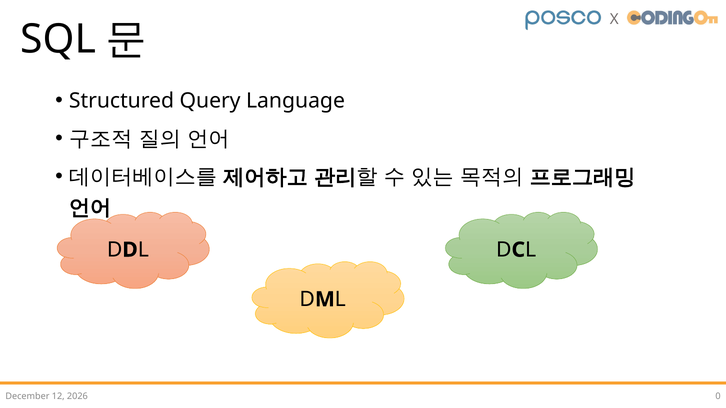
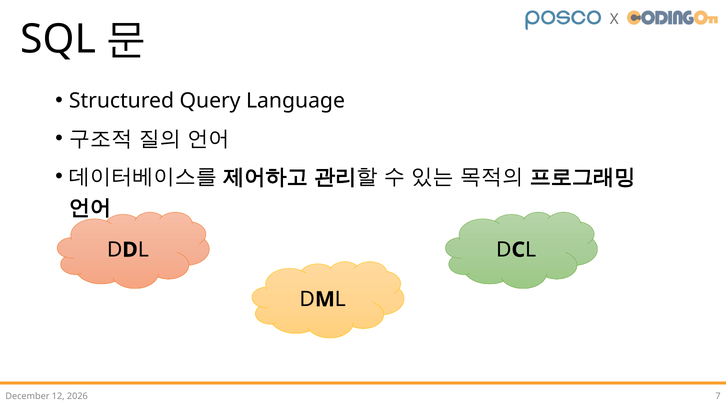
0: 0 -> 7 (718, 397)
